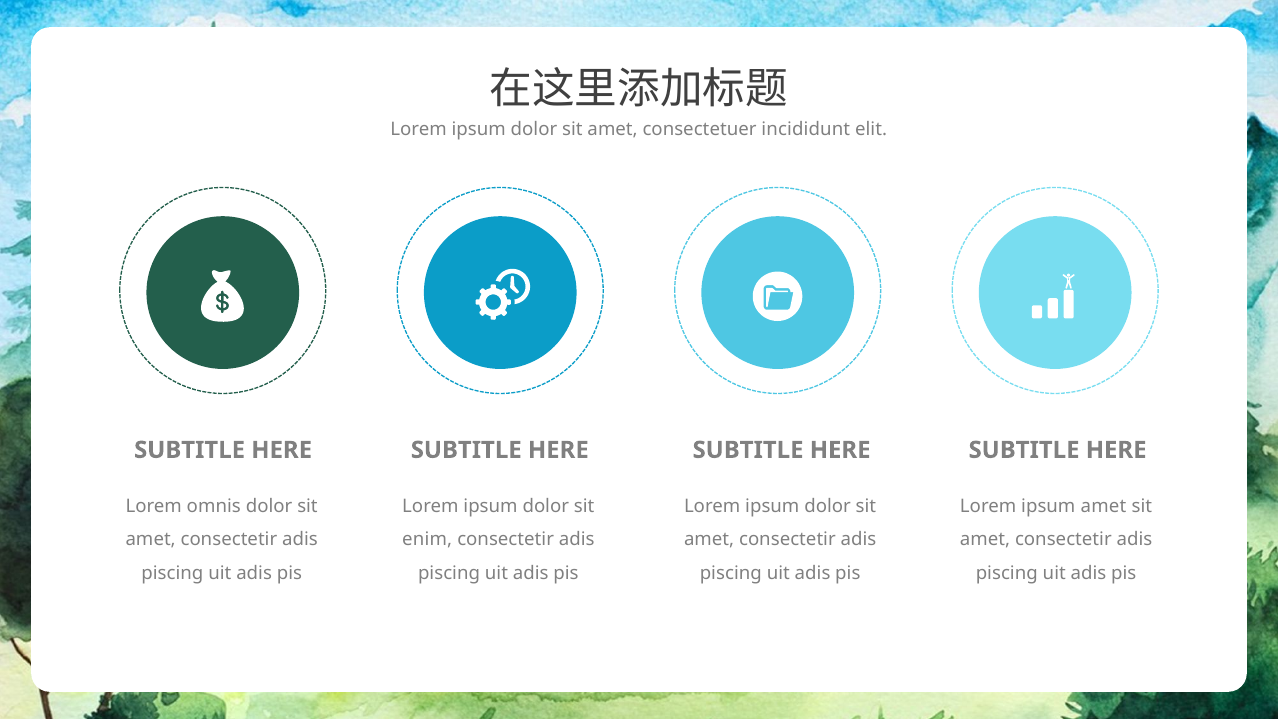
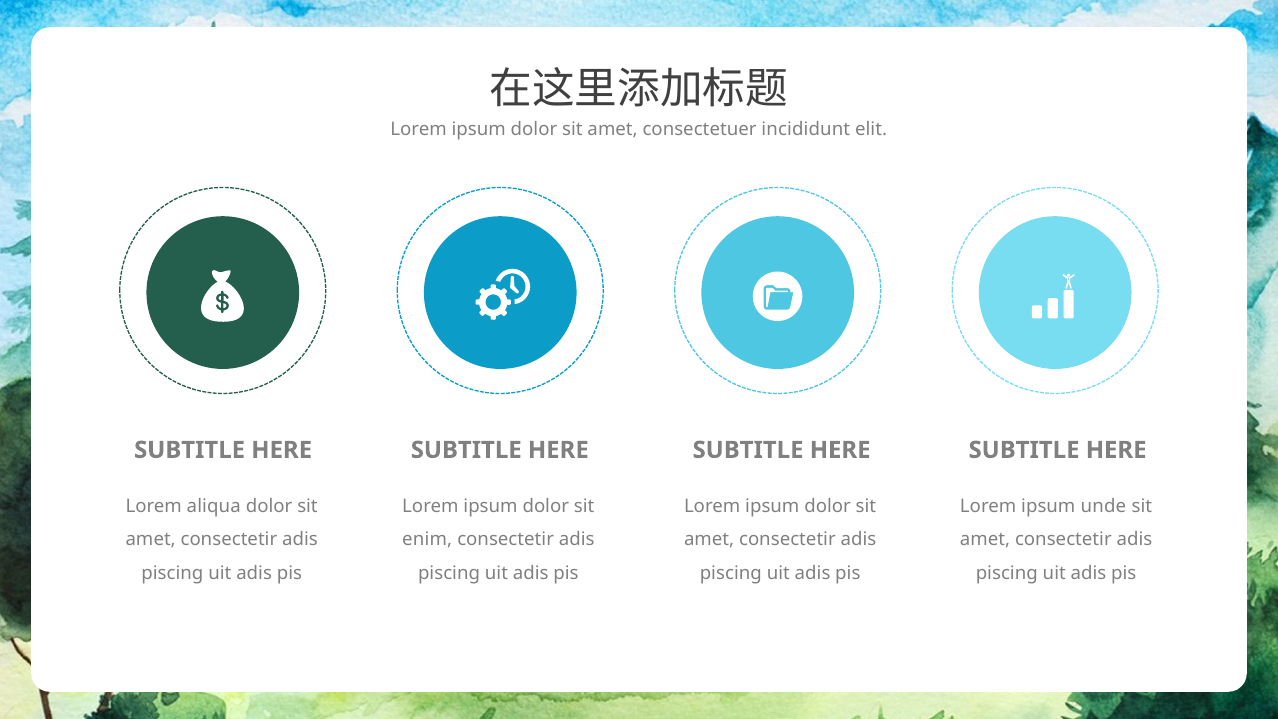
omnis: omnis -> aliqua (214, 506)
ipsum amet: amet -> unde (1103, 506)
